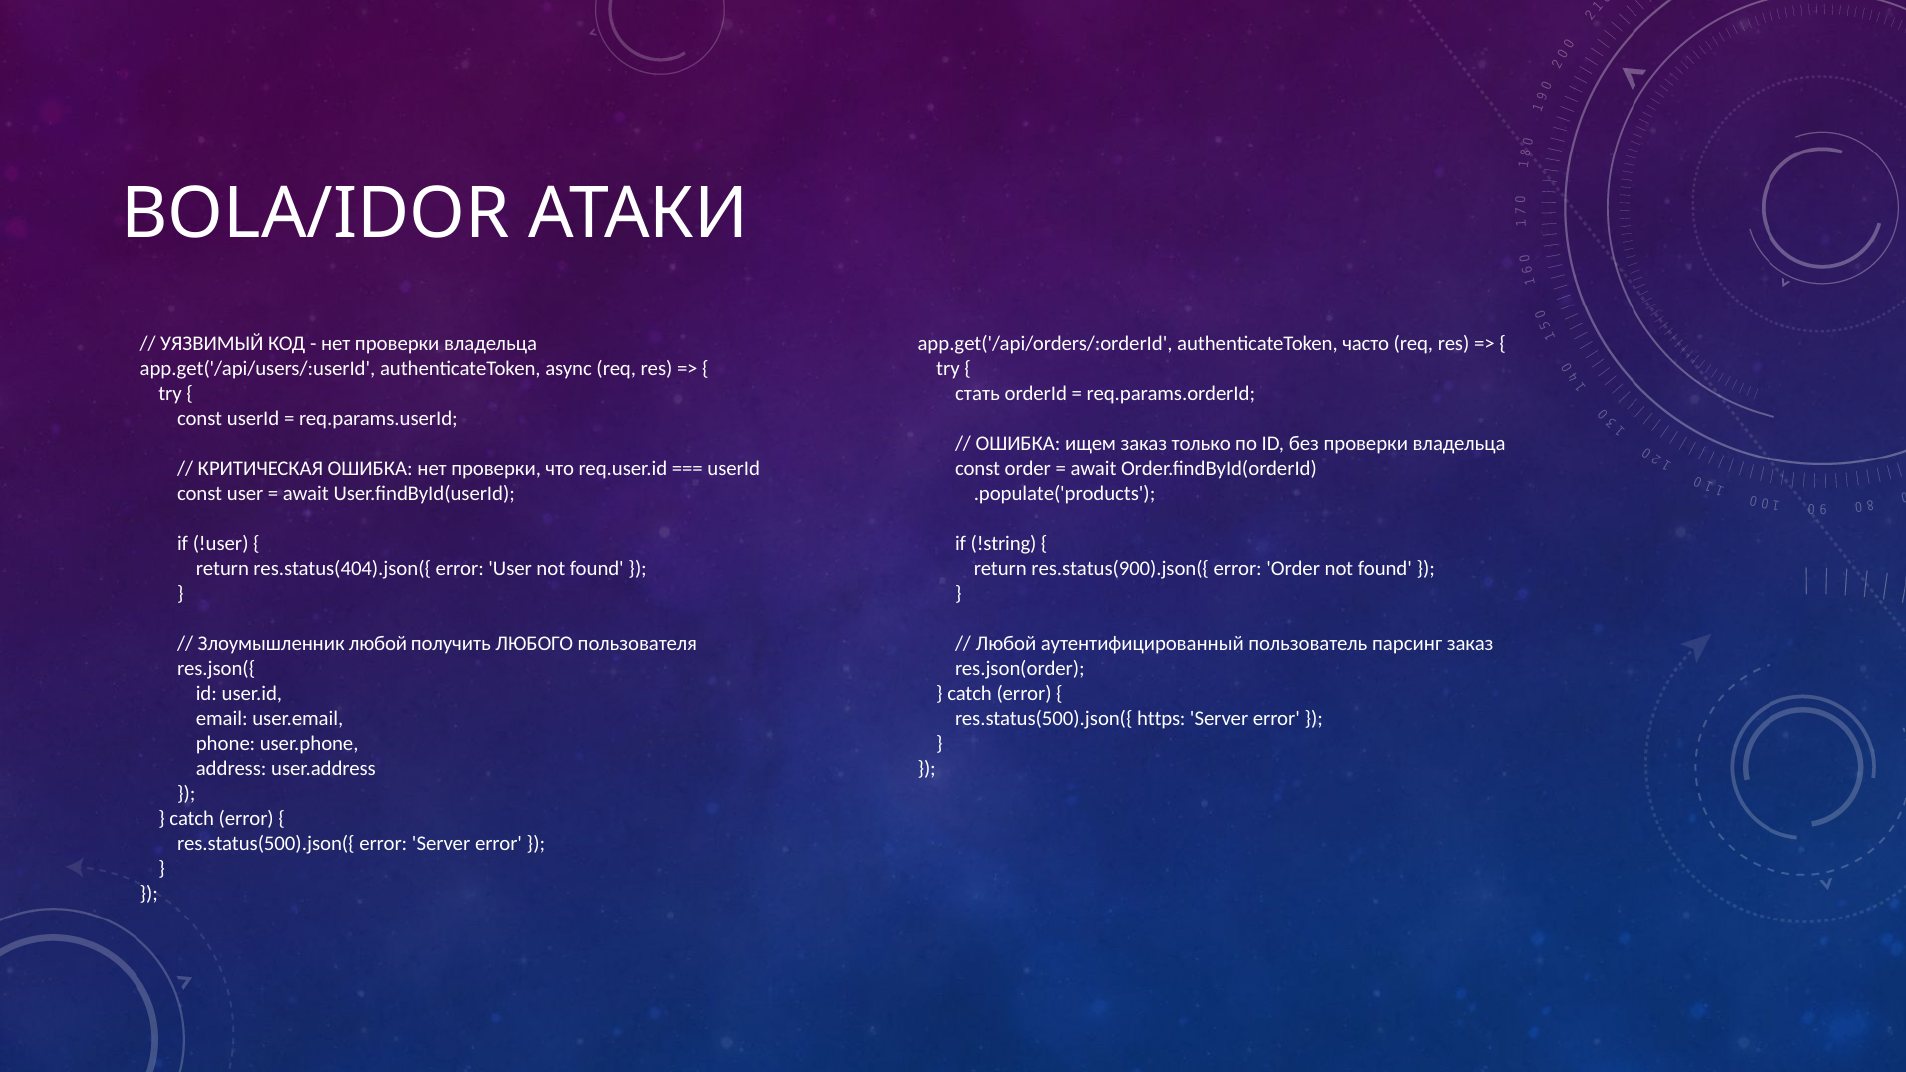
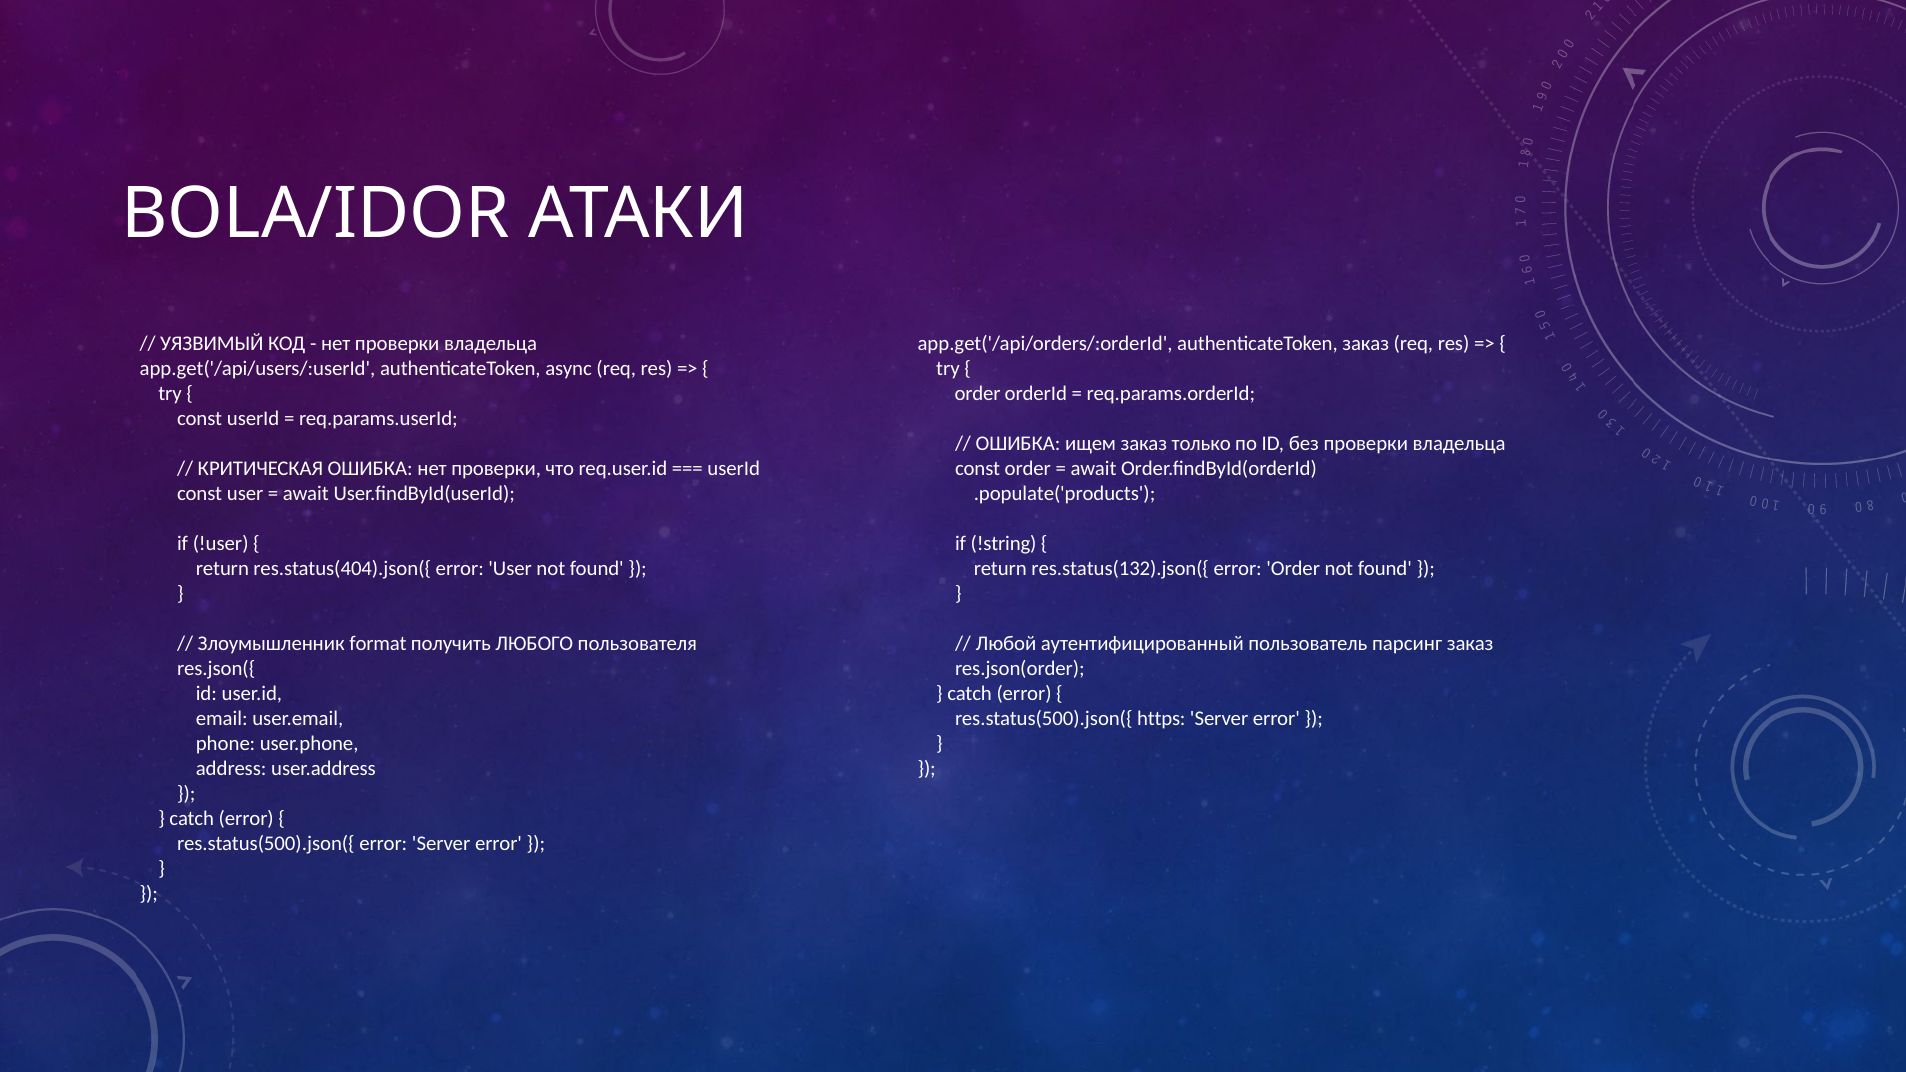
authenticateToken часто: часто -> заказ (1366, 344)
стать: стать -> order (978, 394)
res.status(900).json({: res.status(900).json({ -> res.status(132).json({ (1120, 569)
Злоумышленник любой: любой -> format (378, 644)
